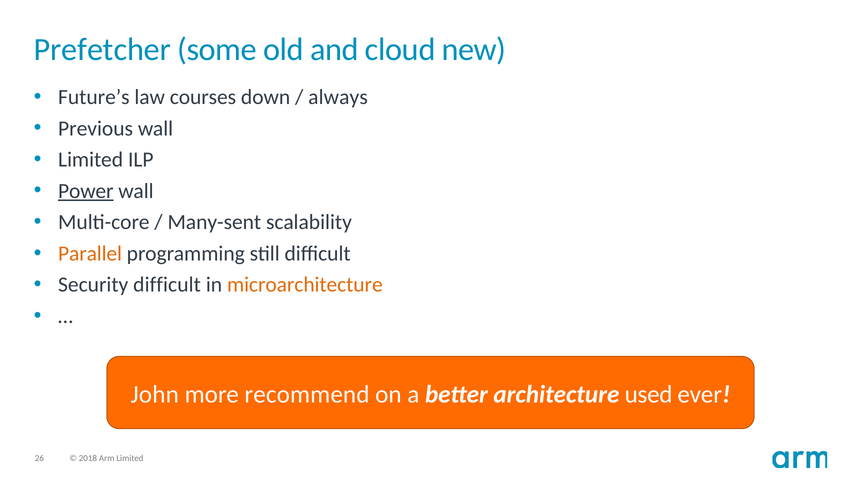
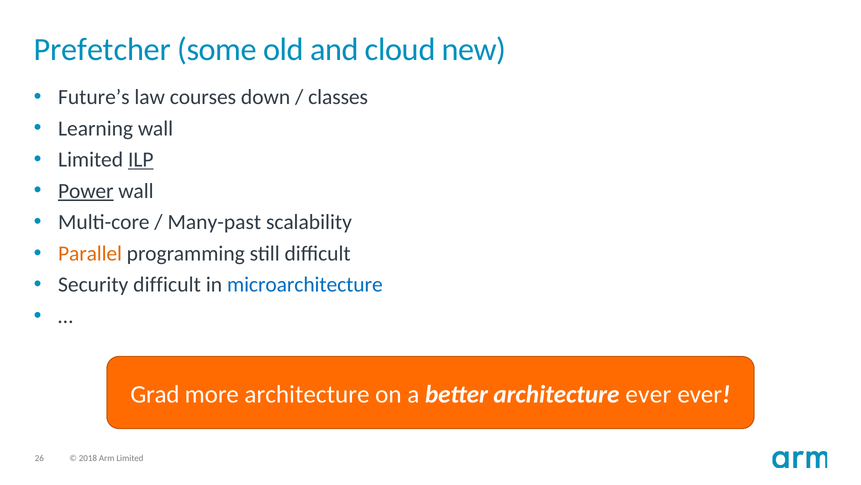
always: always -> classes (338, 97)
Previous: Previous -> Learning (96, 128)
ILP underline: none -> present (141, 160)
Many-sent: Many-sent -> Many-past (214, 222)
microarchitecture colour: orange -> blue (305, 284)
John: John -> Grad (155, 394)
more recommend: recommend -> architecture (307, 394)
architecture used: used -> ever (648, 394)
